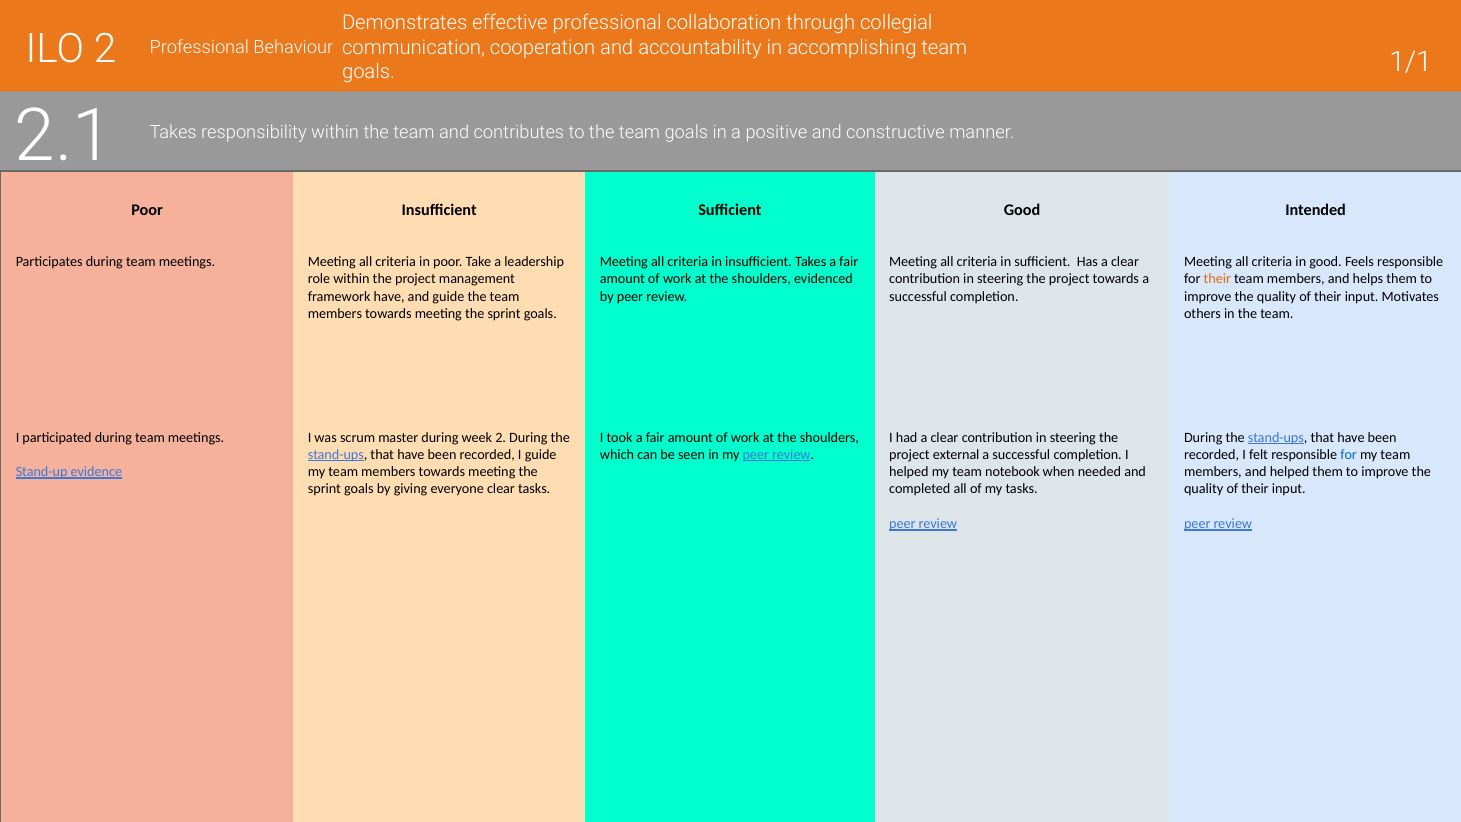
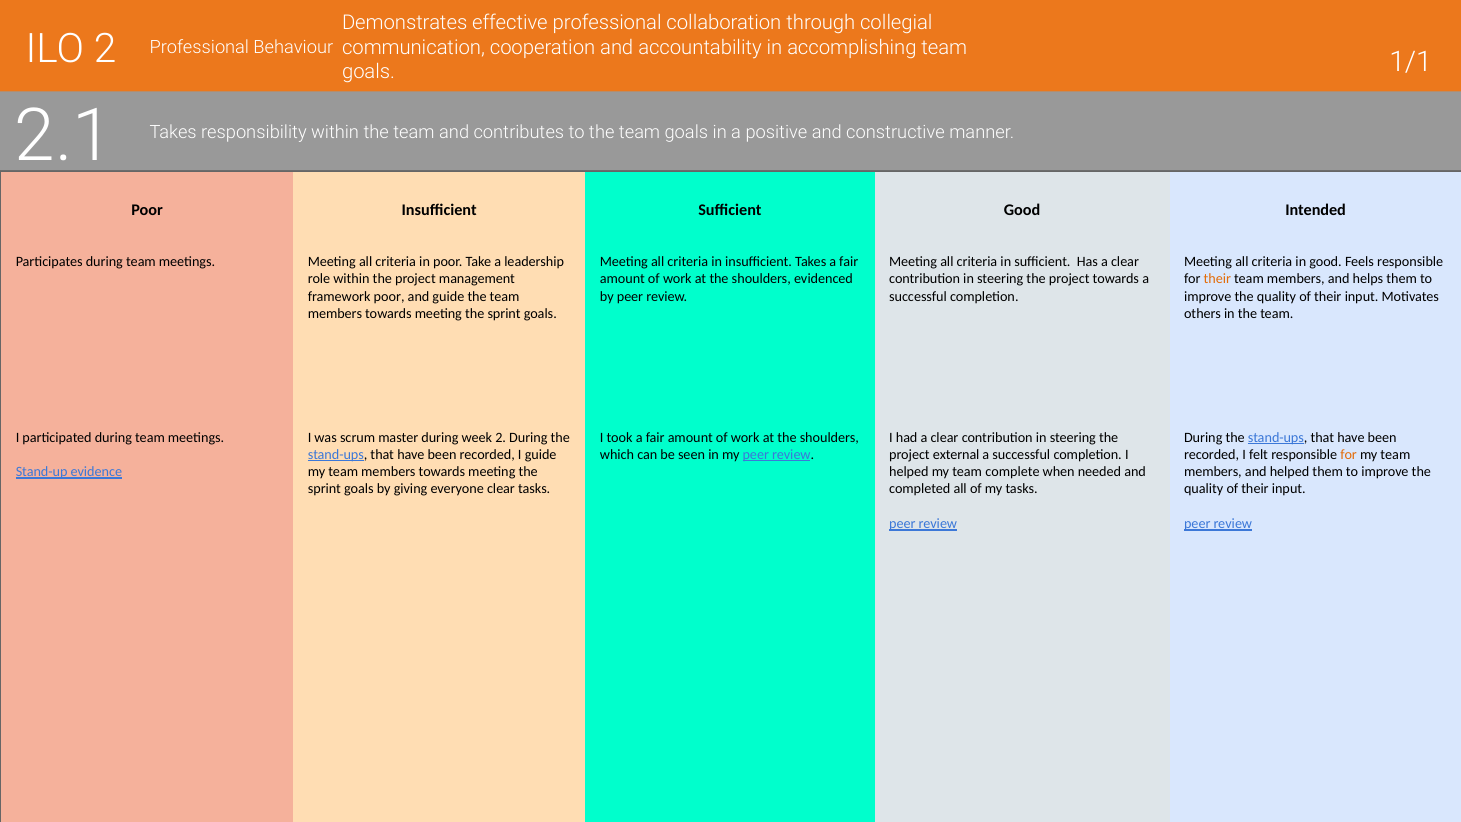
framework have: have -> poor (389, 296)
for colour: blue -> orange (1349, 455)
notebook: notebook -> complete (1012, 472)
